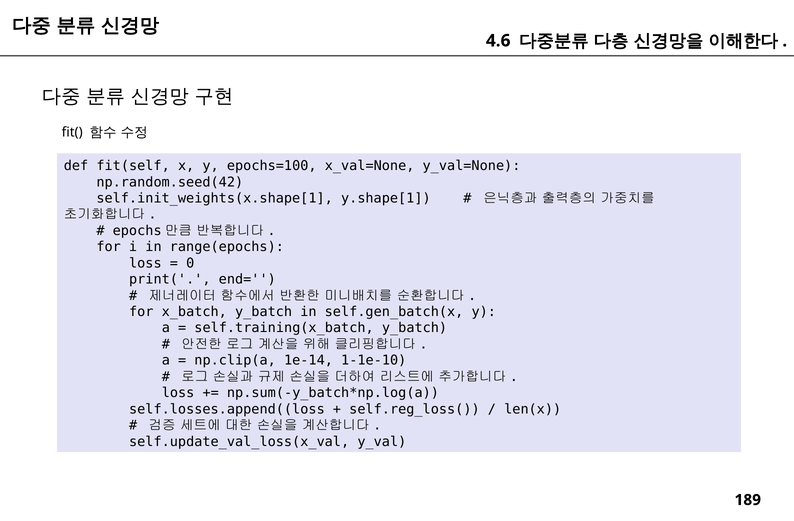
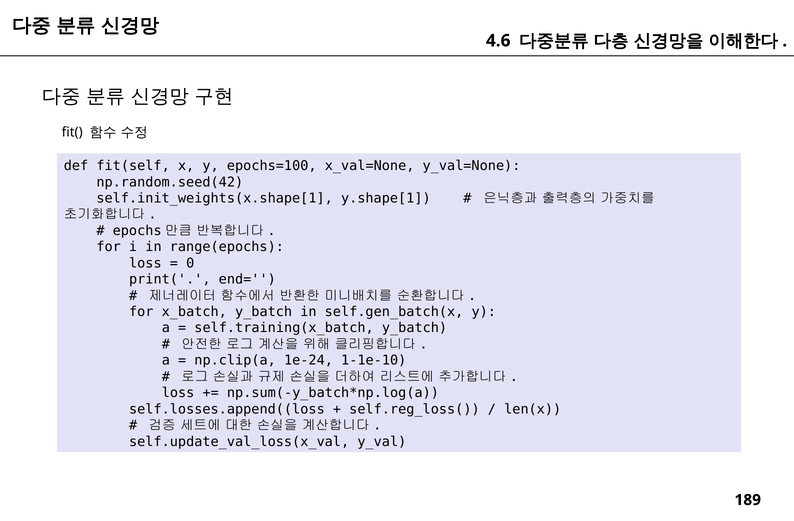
1e-14: 1e-14 -> 1e-24 (308, 361)
